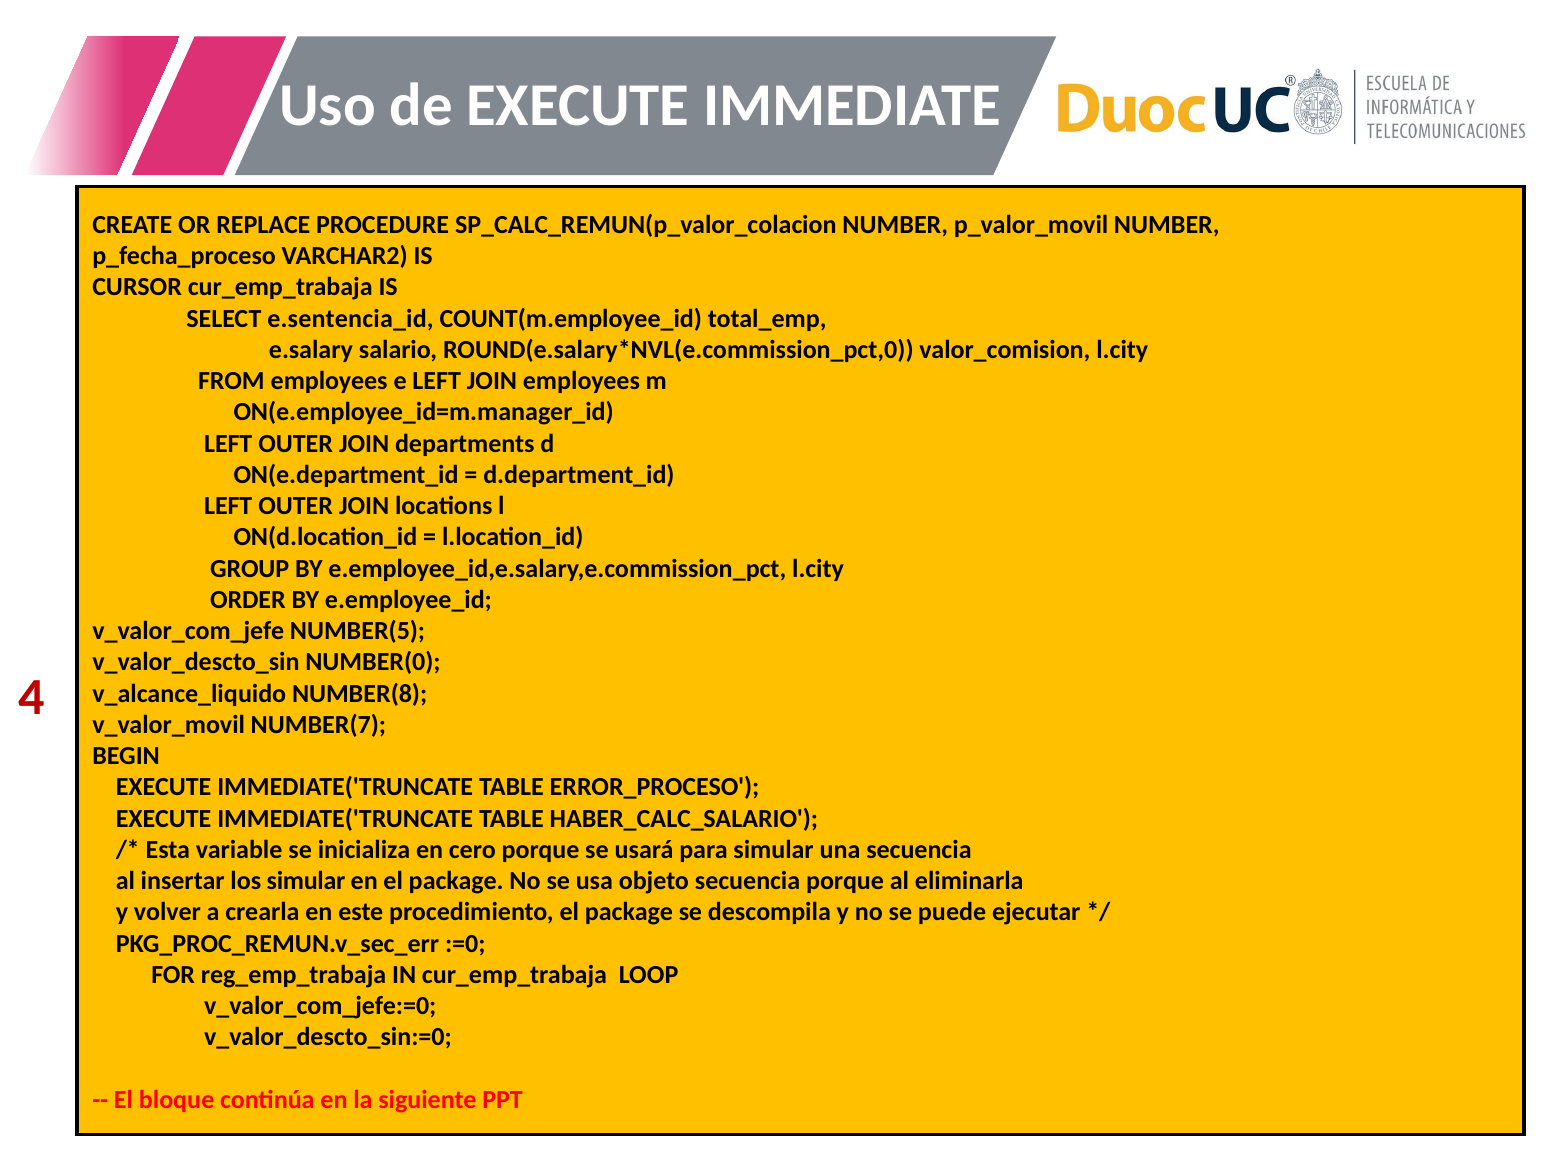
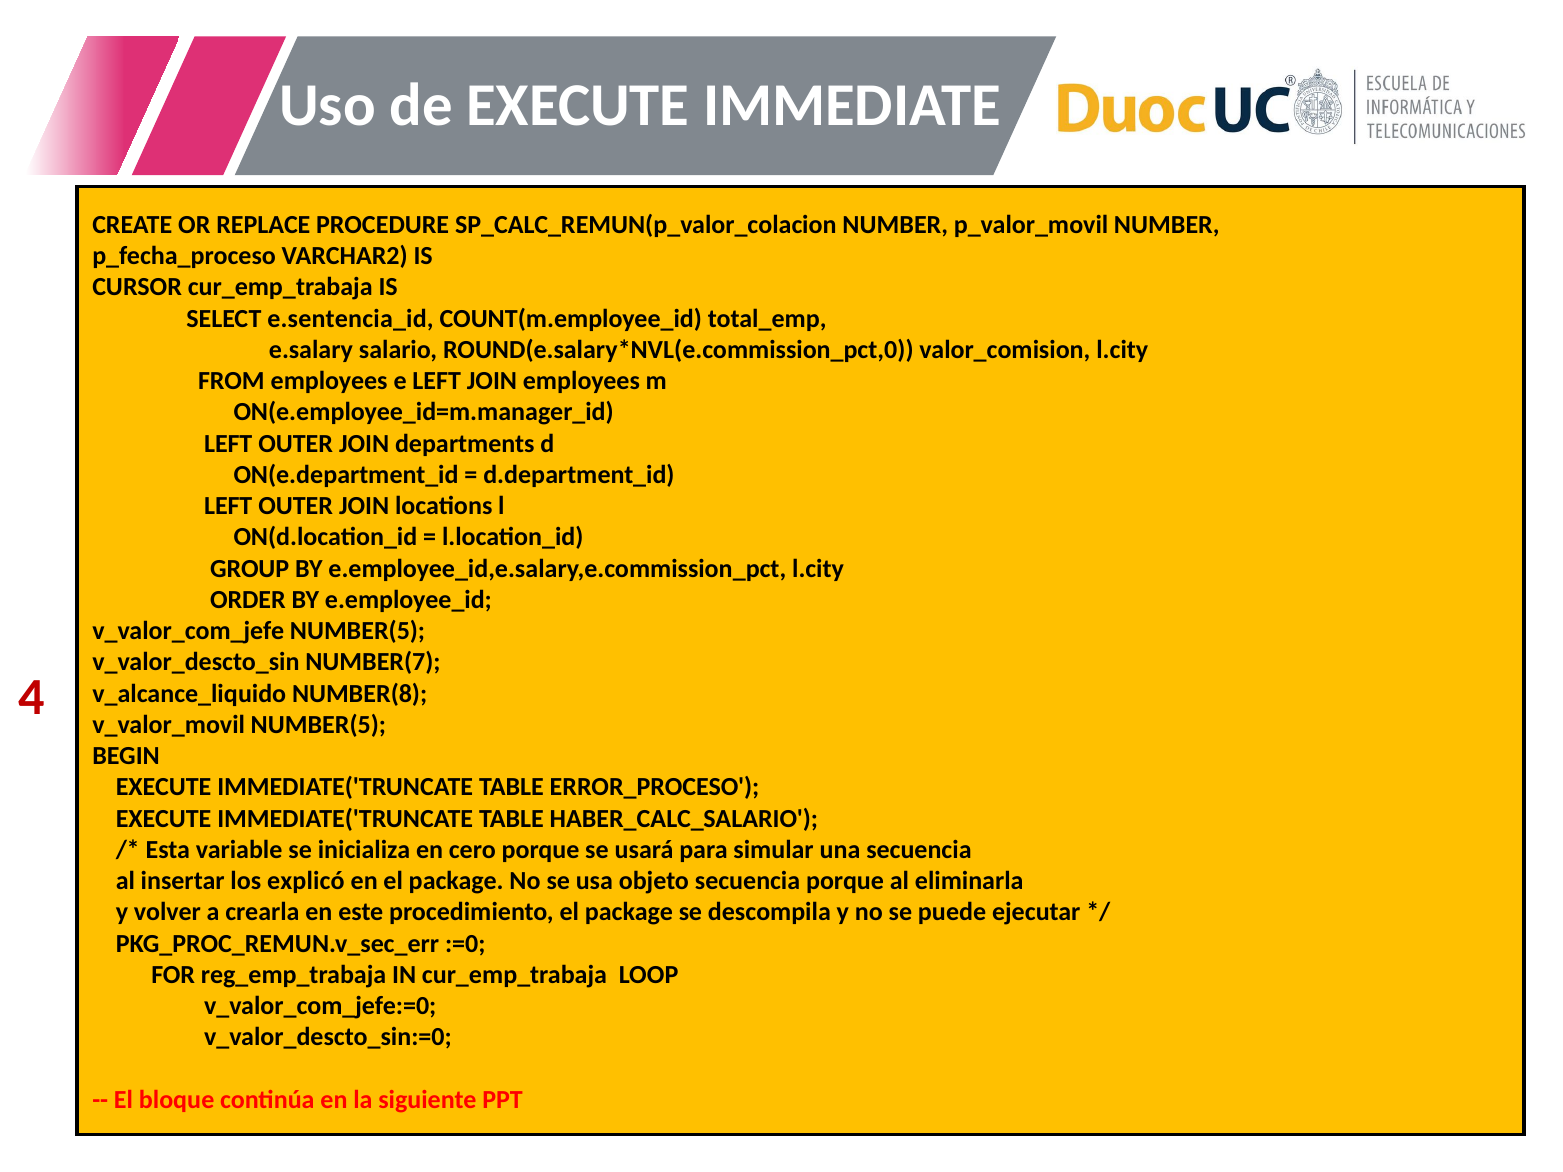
NUMBER(0: NUMBER(0 -> NUMBER(7 (373, 662)
v_valor_movil NUMBER(7: NUMBER(7 -> NUMBER(5 (318, 725)
los simular: simular -> explicó (306, 881)
